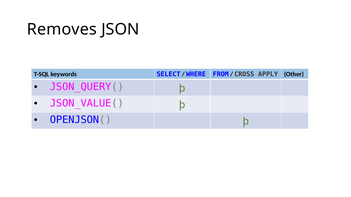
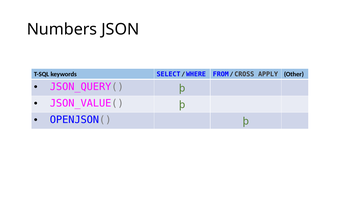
Removes: Removes -> Numbers (62, 29)
